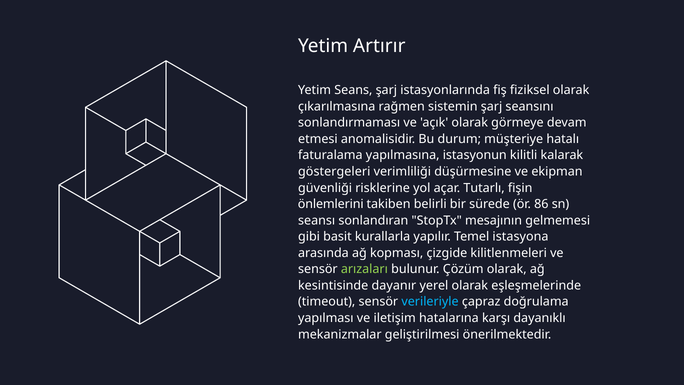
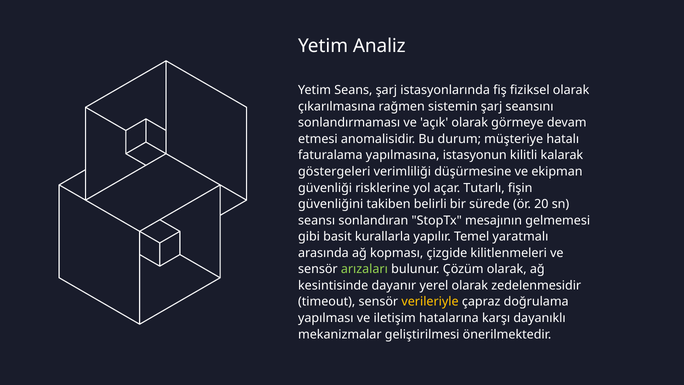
Artırır: Artırır -> Analiz (379, 46)
önlemlerini: önlemlerini -> güvenliğini (331, 204)
86: 86 -> 20 (541, 204)
istasyona: istasyona -> yaratmalı (520, 237)
eşleşmelerinde: eşleşmelerinde -> zedelenmesidir (536, 285)
verileriyle colour: light blue -> yellow (430, 302)
